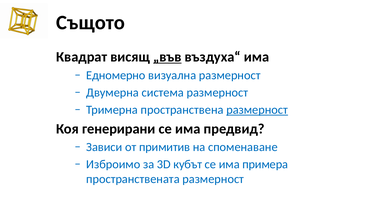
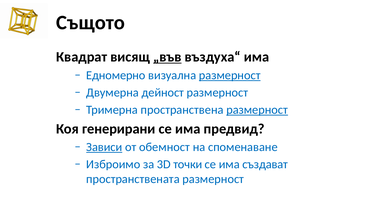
размерност underline: none -> present (230, 75)
система: система -> дейност (163, 93)
Зависи underline: none -> present (104, 147)
примитив: примитив -> обемност (165, 147)
кубът: кубът -> точки (188, 164)
примера: примера -> създават (265, 164)
